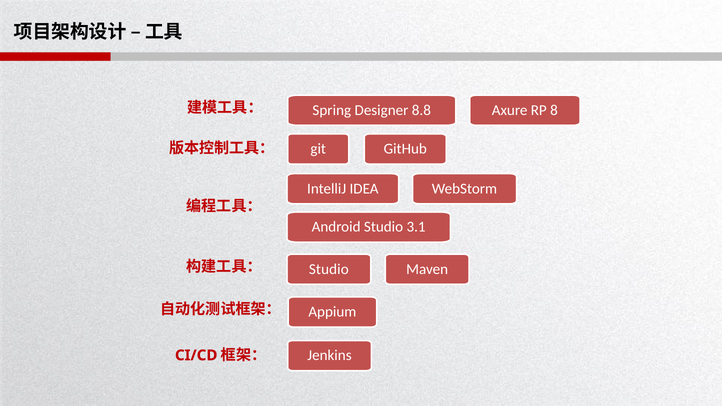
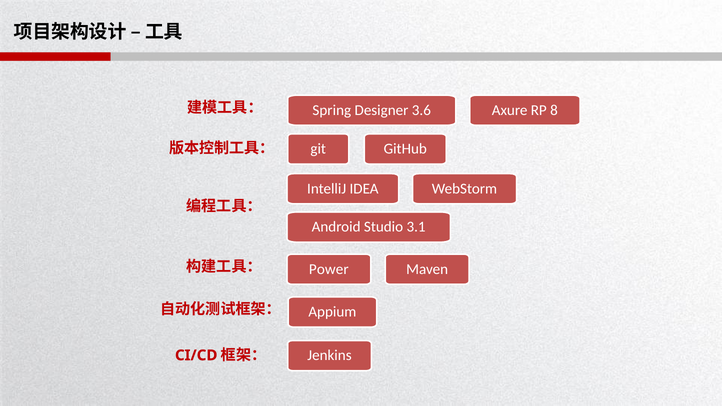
8.8: 8.8 -> 3.6 (421, 110)
Studio: Studio -> Power (329, 269)
